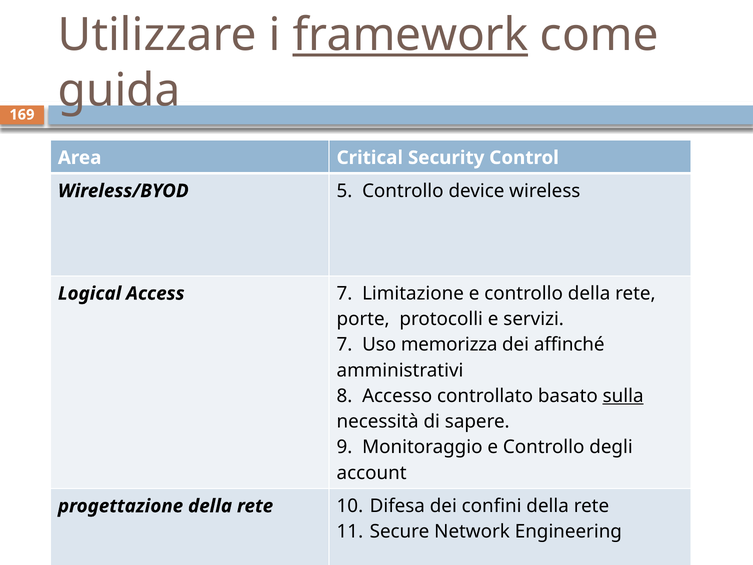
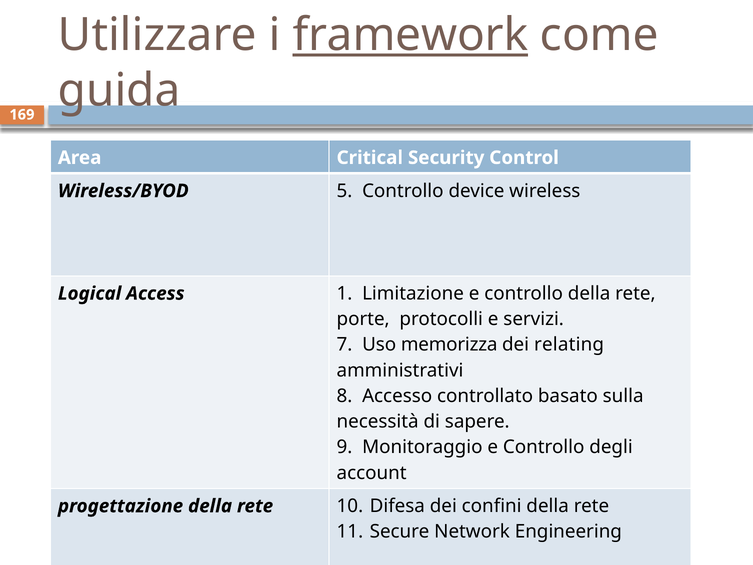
Access 7: 7 -> 1 (344, 293)
affinché: affinché -> relating (569, 345)
sulla underline: present -> none (623, 396)
